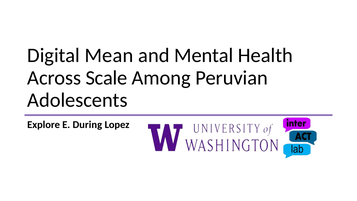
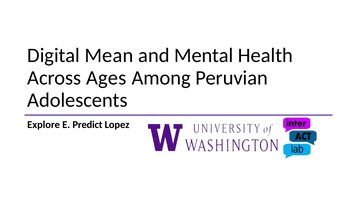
Scale: Scale -> Ages (106, 78)
During: During -> Predict (87, 125)
